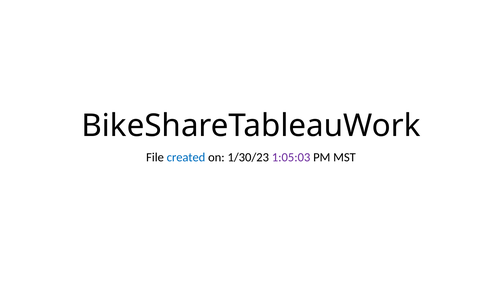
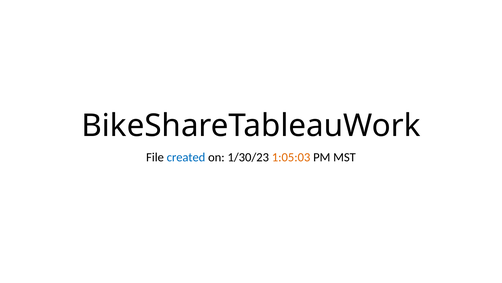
1:05:03 colour: purple -> orange (291, 157)
